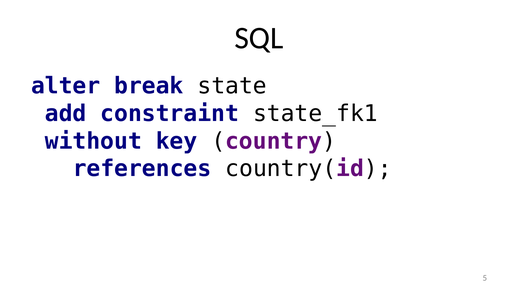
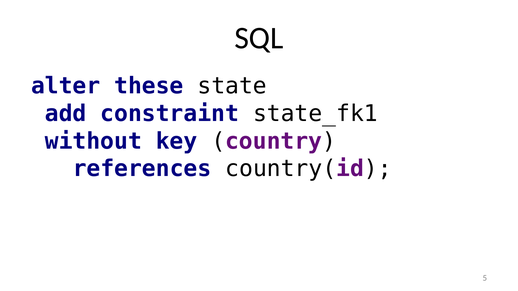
break: break -> these (149, 86)
